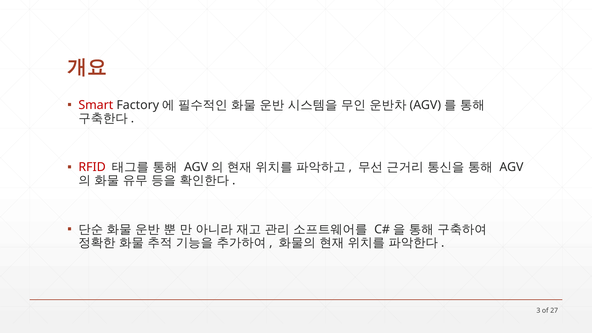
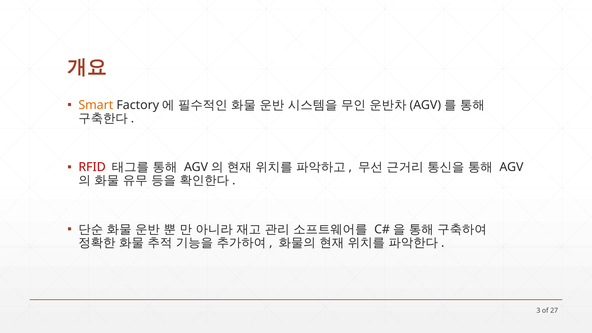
Smart colour: red -> orange (96, 105)
